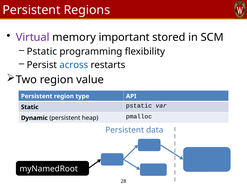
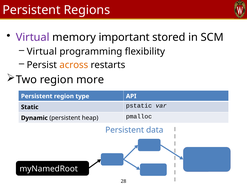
Pstatic: Pstatic -> Virtual (42, 52)
across colour: blue -> orange (74, 65)
value: value -> more (90, 80)
